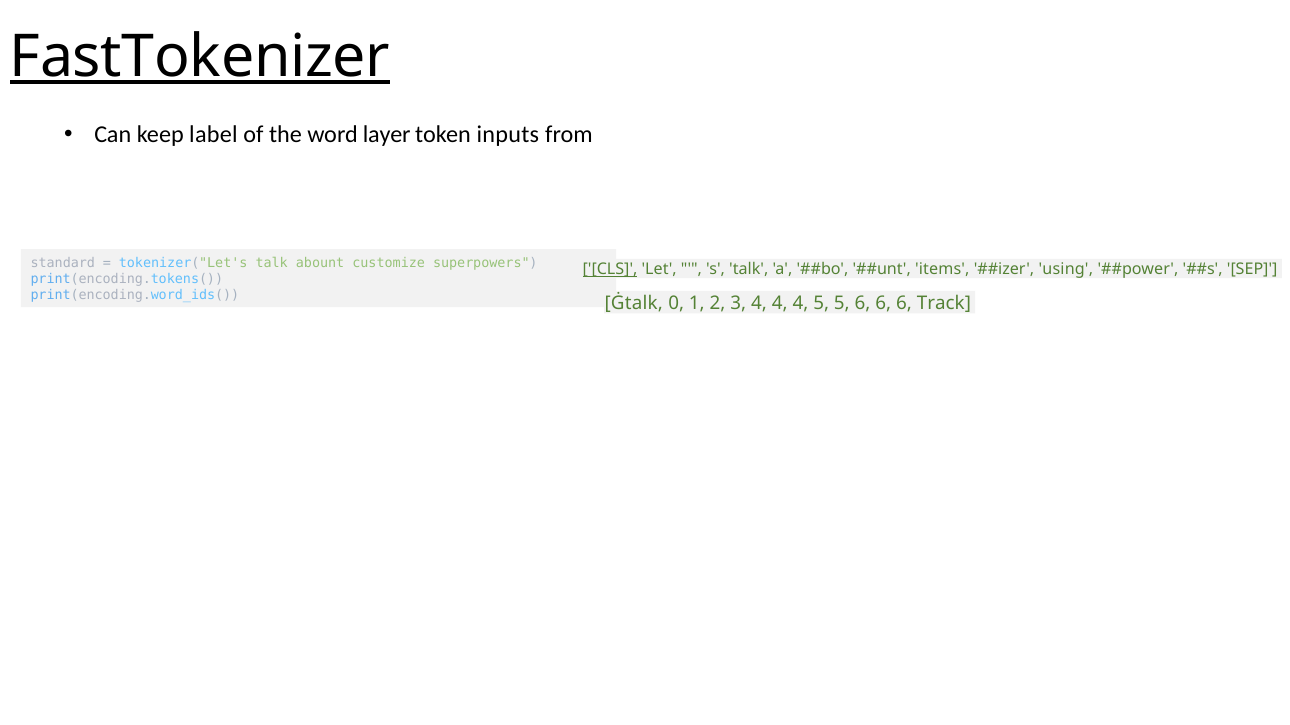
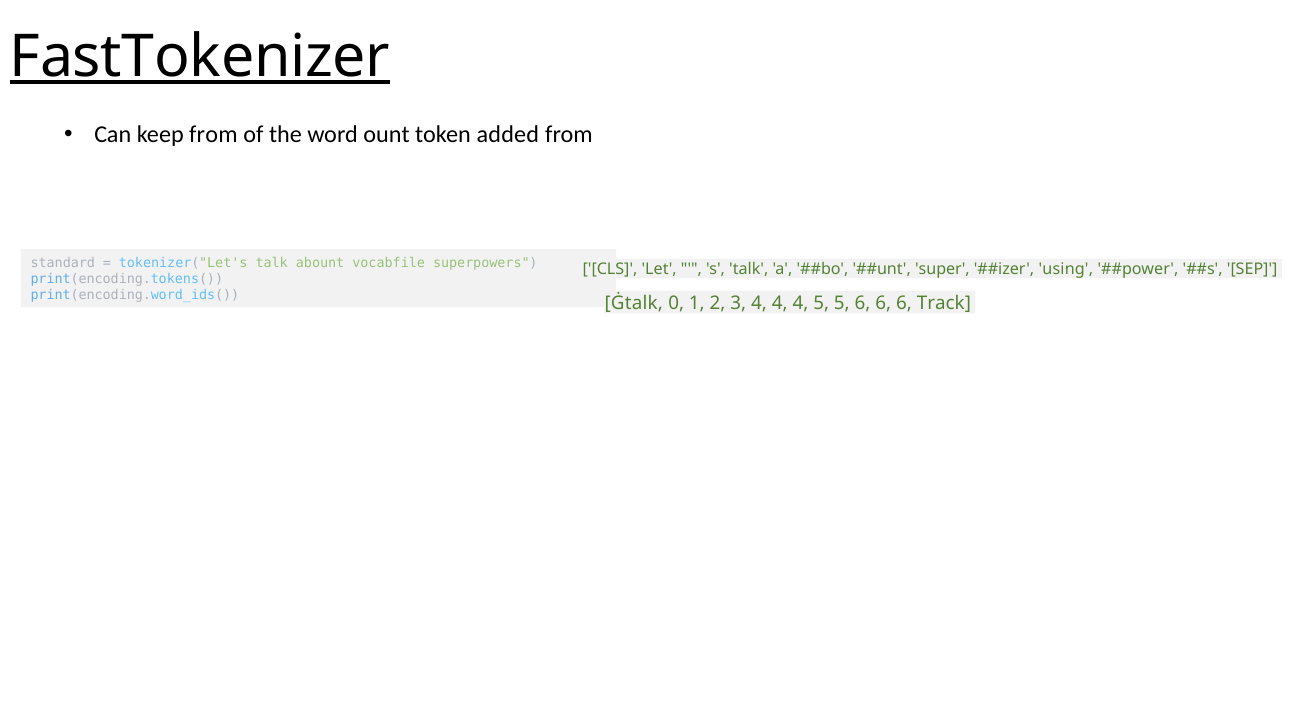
keep label: label -> from (213, 135)
layer: layer -> ount (387, 135)
inputs: inputs -> added (508, 135)
customize: customize -> vocabfile (389, 263)
CLS underline: present -> none (610, 270)
items: items -> super (942, 270)
